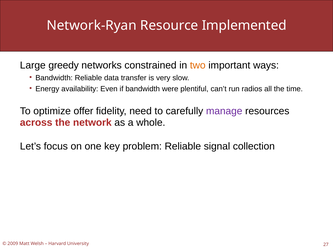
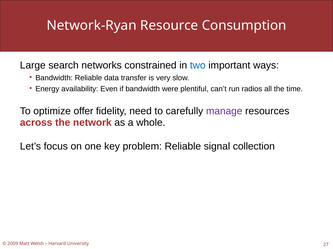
Implemented: Implemented -> Consumption (244, 26)
greedy: greedy -> search (64, 65)
two colour: orange -> blue (198, 65)
